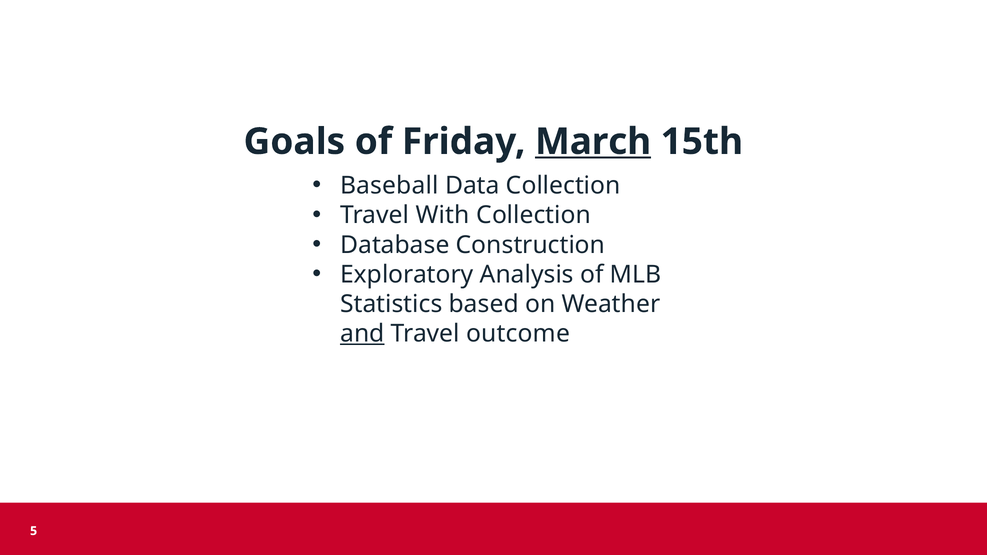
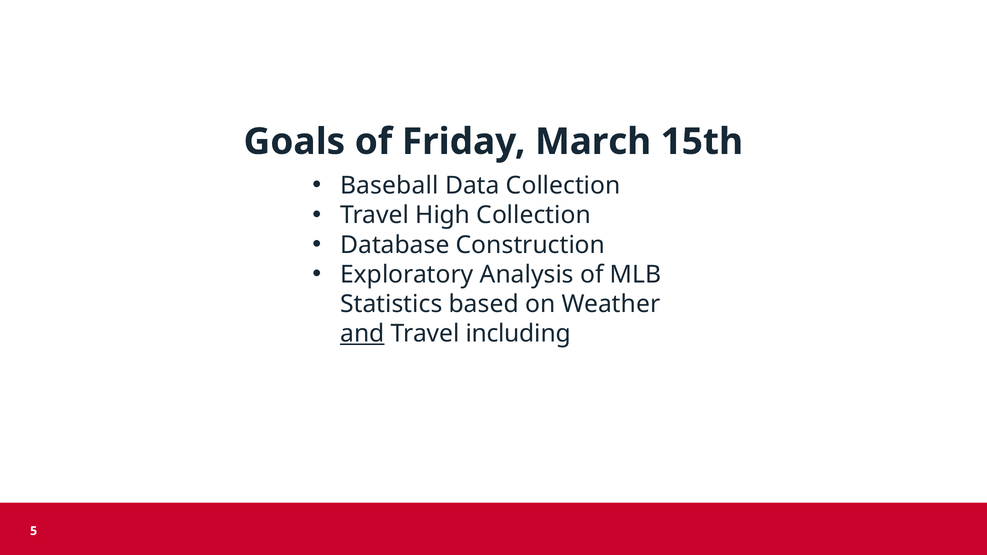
March underline: present -> none (593, 142)
With: With -> High (443, 215)
outcome: outcome -> including (518, 334)
